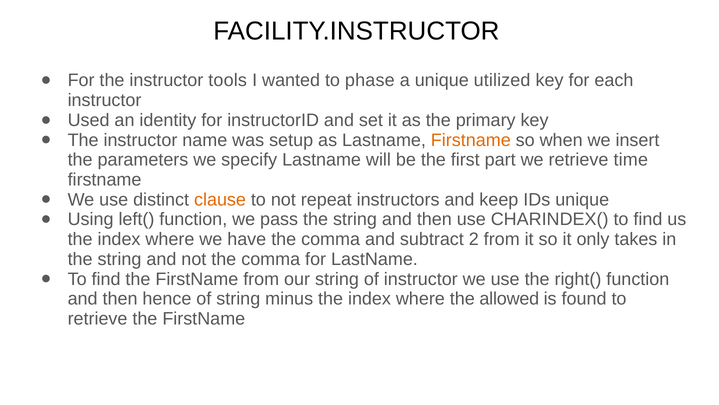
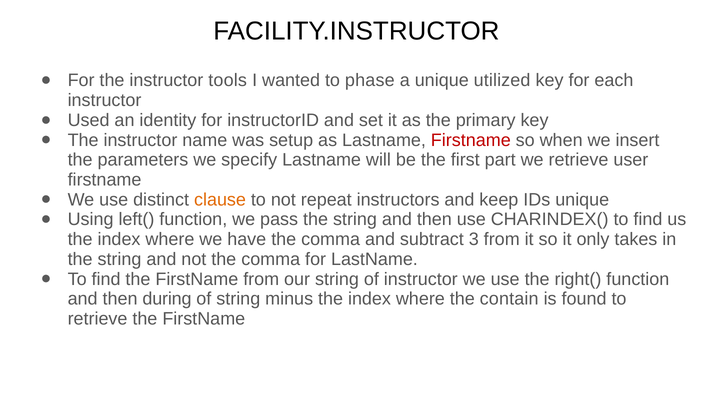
Firstname colour: orange -> red (471, 140)
time: time -> user (631, 160)
2: 2 -> 3 (474, 239)
hence: hence -> during (167, 299)
allowed: allowed -> contain (509, 299)
